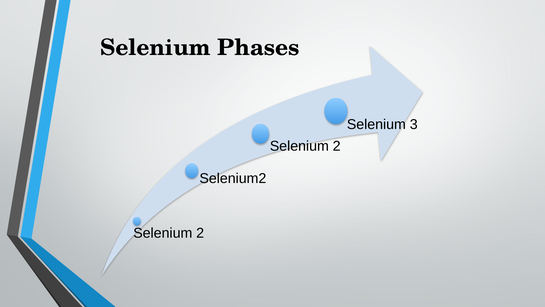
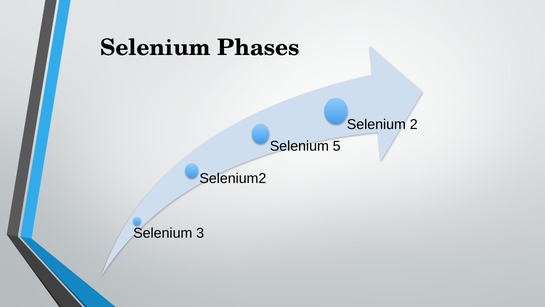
3: 3 -> 2 (414, 124)
2: 2 -> 5 (337, 146)
2: 2 -> 3 (200, 233)
